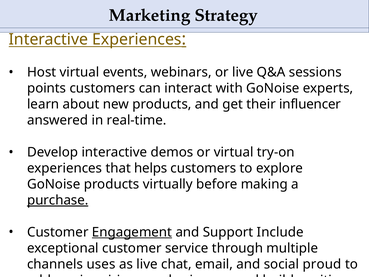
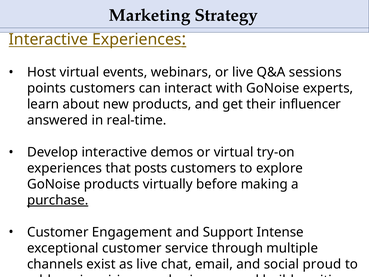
helps: helps -> posts (151, 168)
Engagement underline: present -> none (132, 232)
Include: Include -> Intense (280, 232)
uses: uses -> exist (101, 264)
